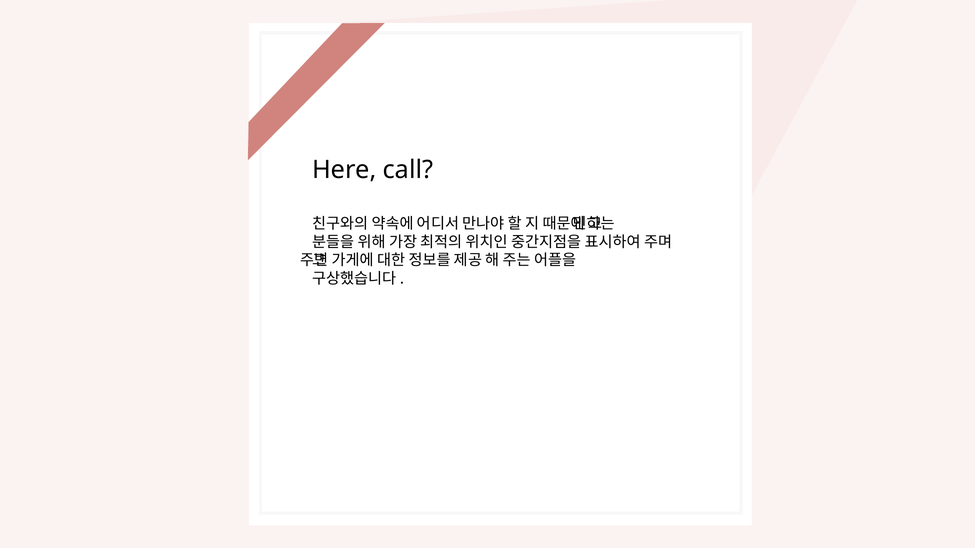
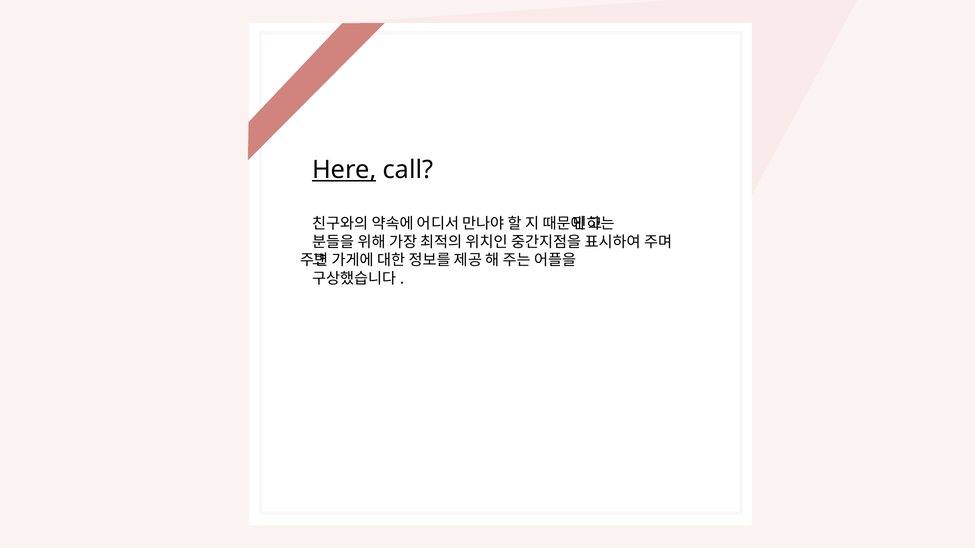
Here underline: none -> present (344, 170)
